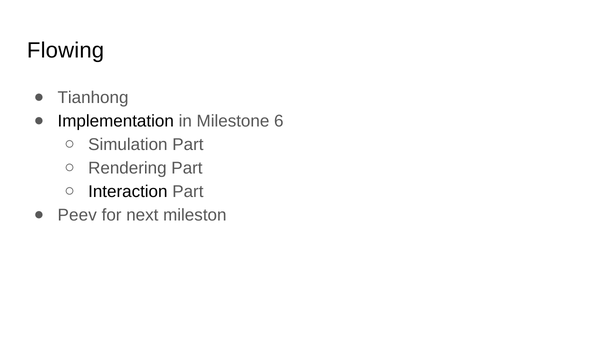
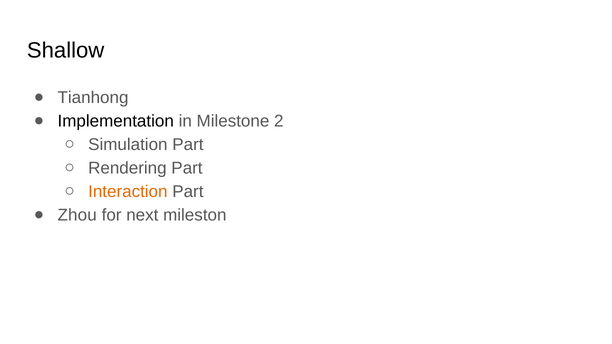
Flowing: Flowing -> Shallow (66, 51)
6: 6 -> 2 (279, 121)
Interaction colour: black -> orange (128, 192)
Peev: Peev -> Zhou (77, 215)
